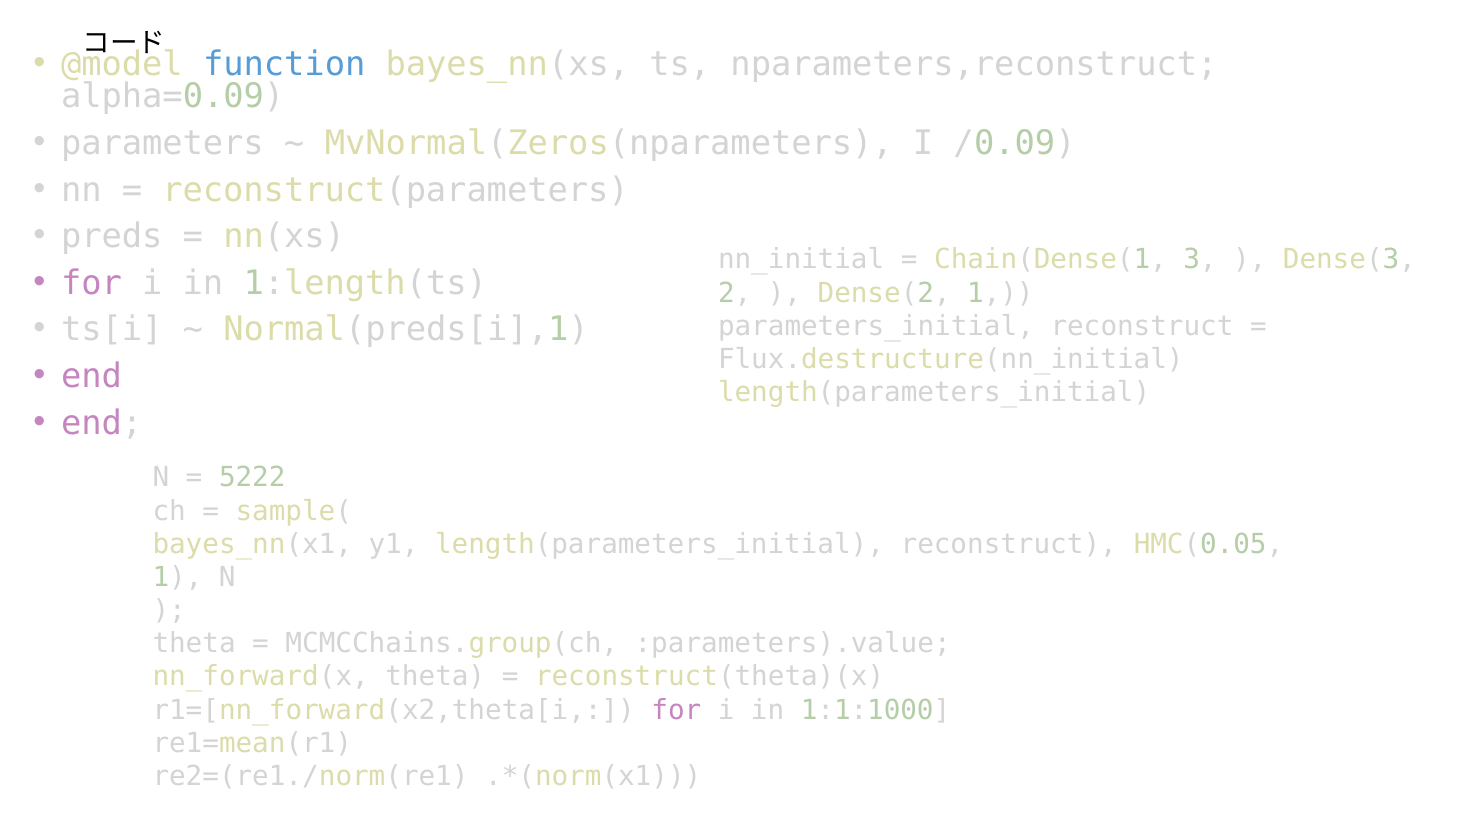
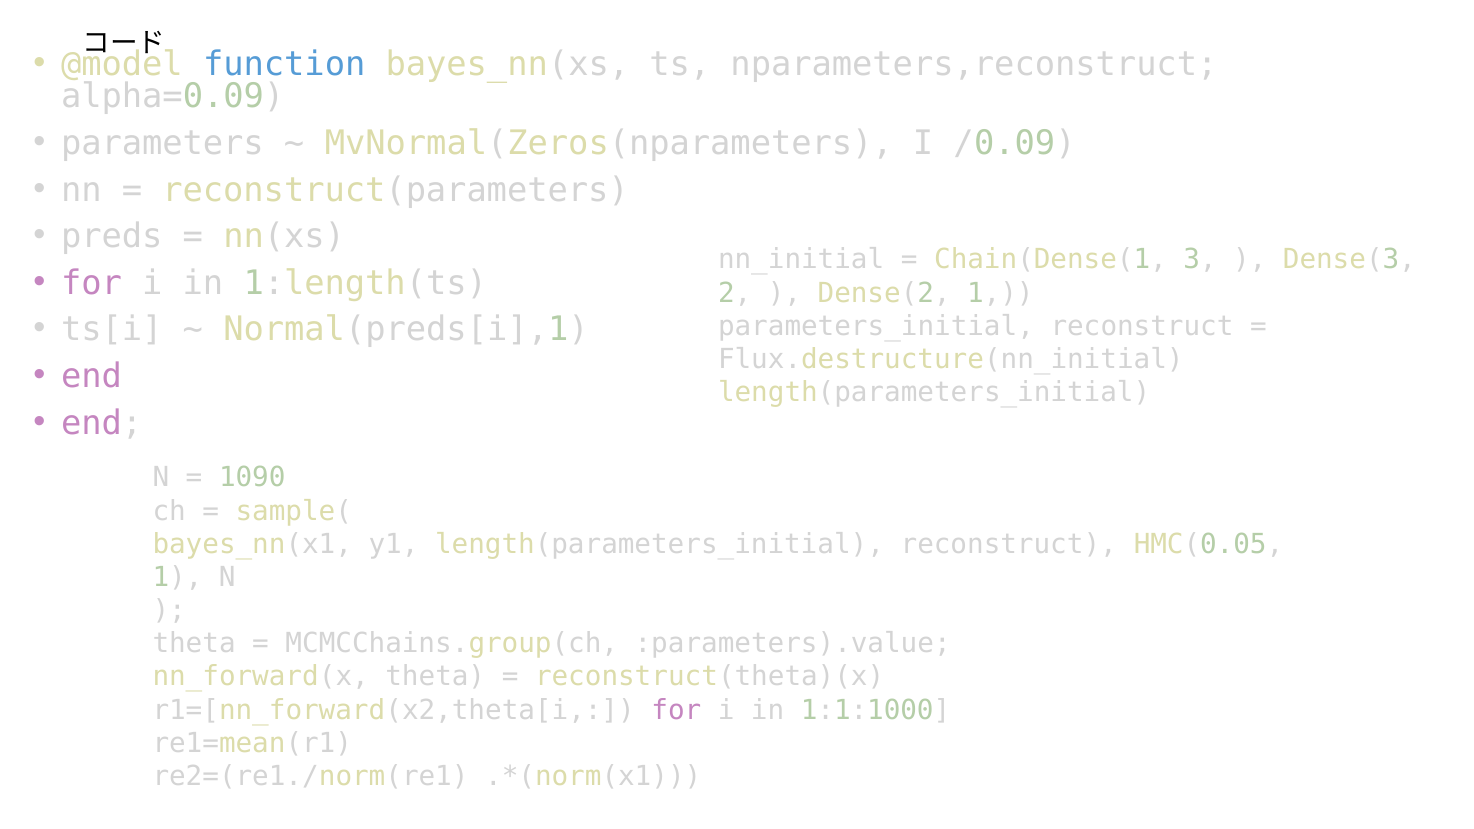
5222: 5222 -> 1090 (252, 478)
